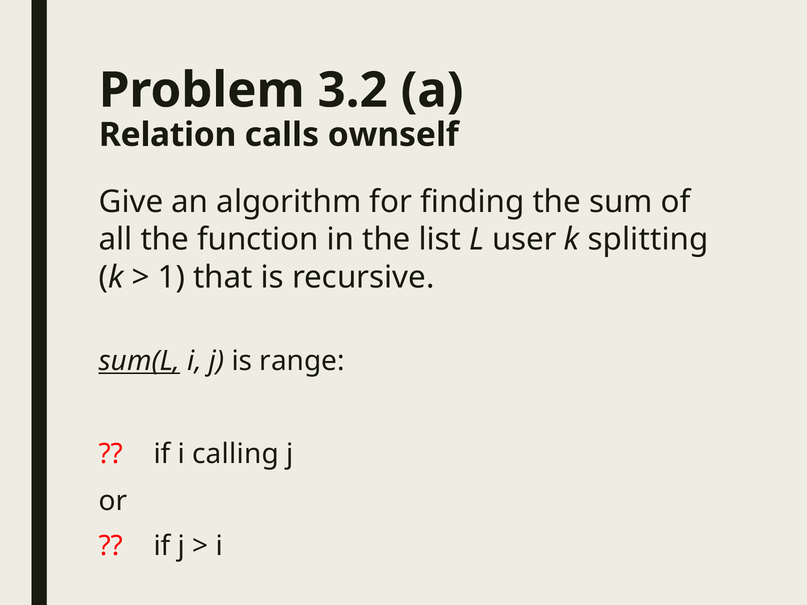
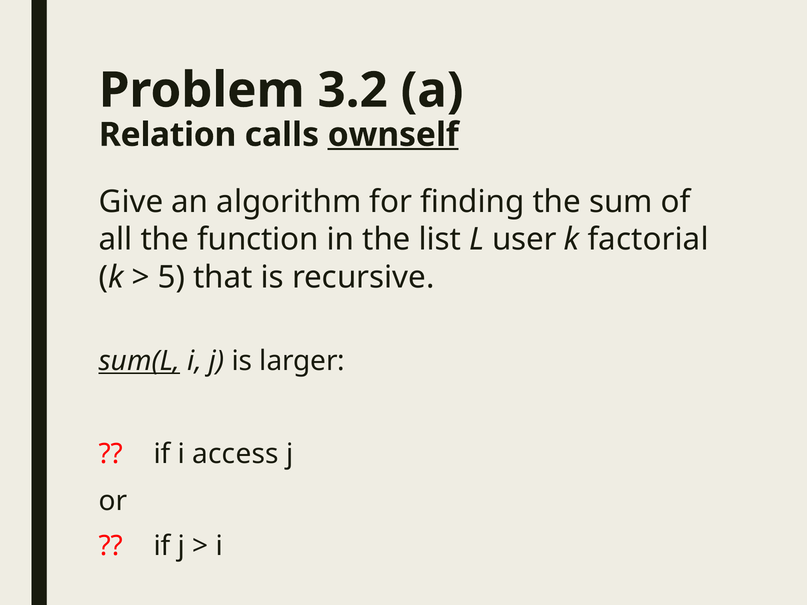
ownself underline: none -> present (393, 135)
splitting: splitting -> factorial (648, 240)
1: 1 -> 5 (171, 277)
range: range -> larger (302, 361)
calling: calling -> access (236, 454)
